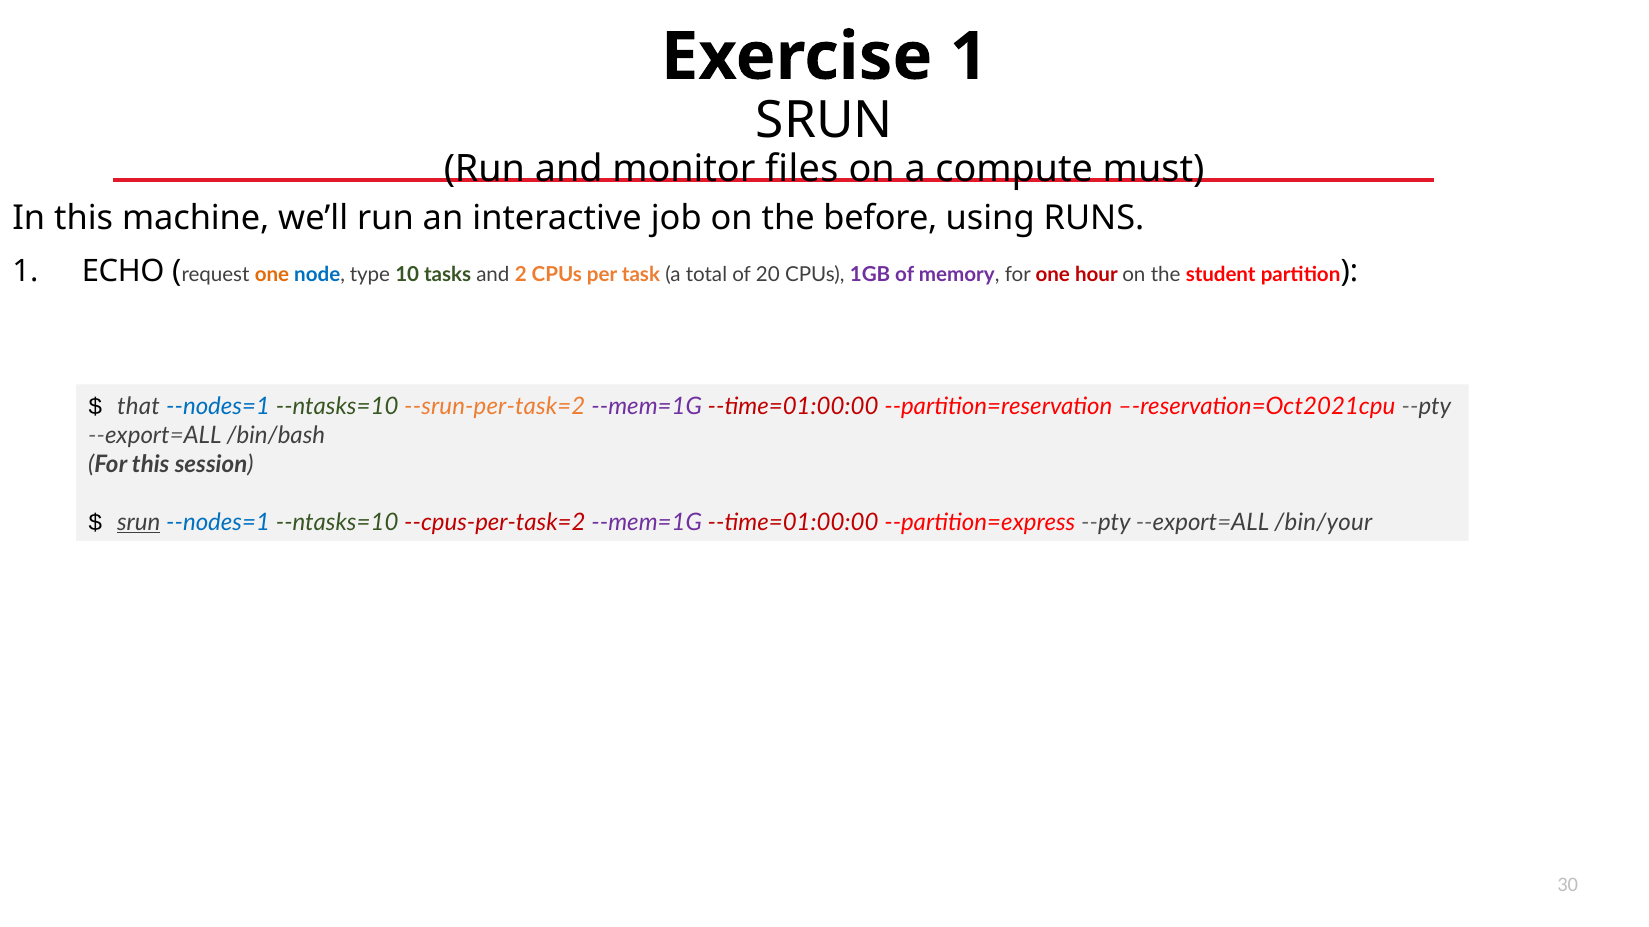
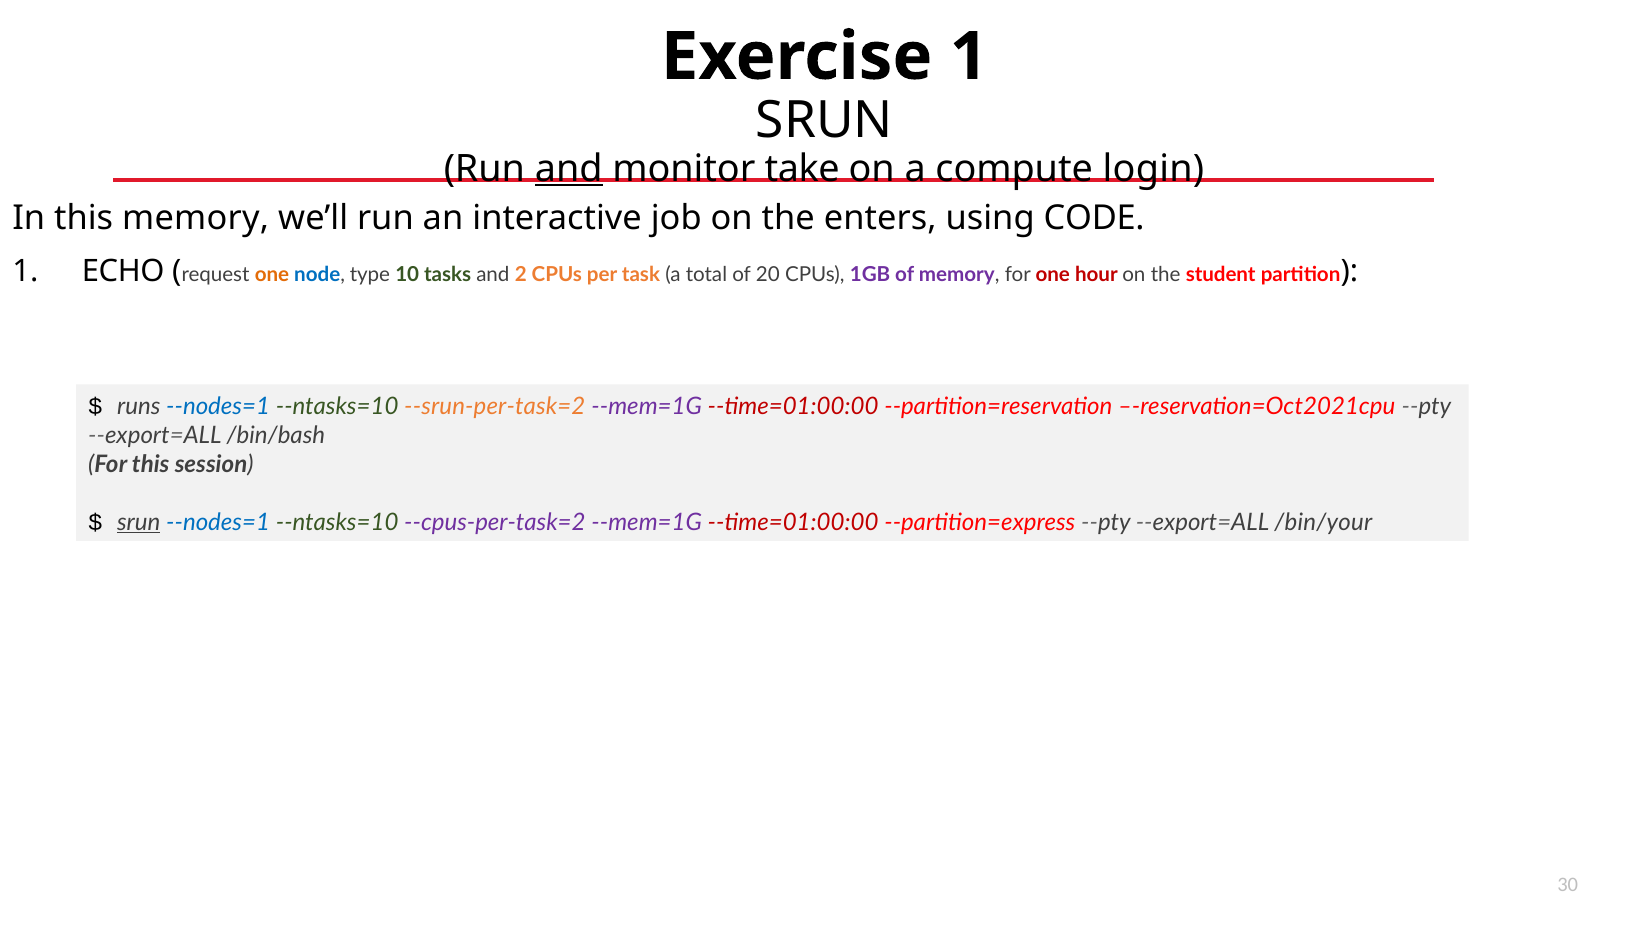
and underline: none -> present (569, 169)
files: files -> take (802, 169)
must: must -> login (1153, 169)
this machine: machine -> memory (196, 219)
before: before -> enters (880, 219)
RUNS: RUNS -> CODE (1094, 219)
that: that -> runs (139, 407)
--cpus-per-task=2 colour: red -> purple (495, 522)
